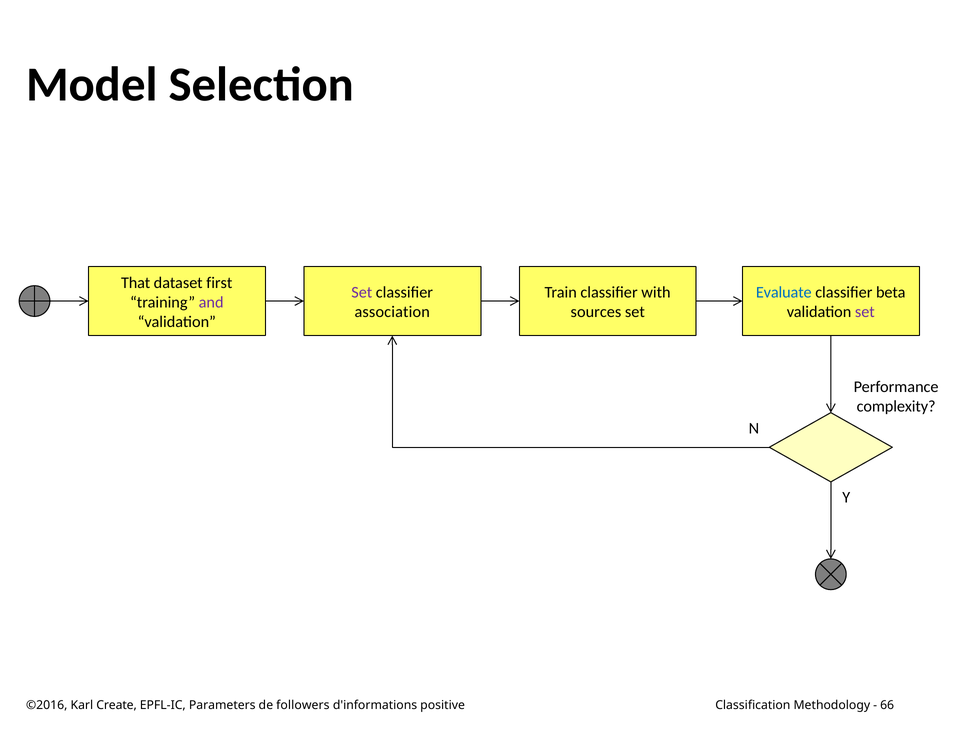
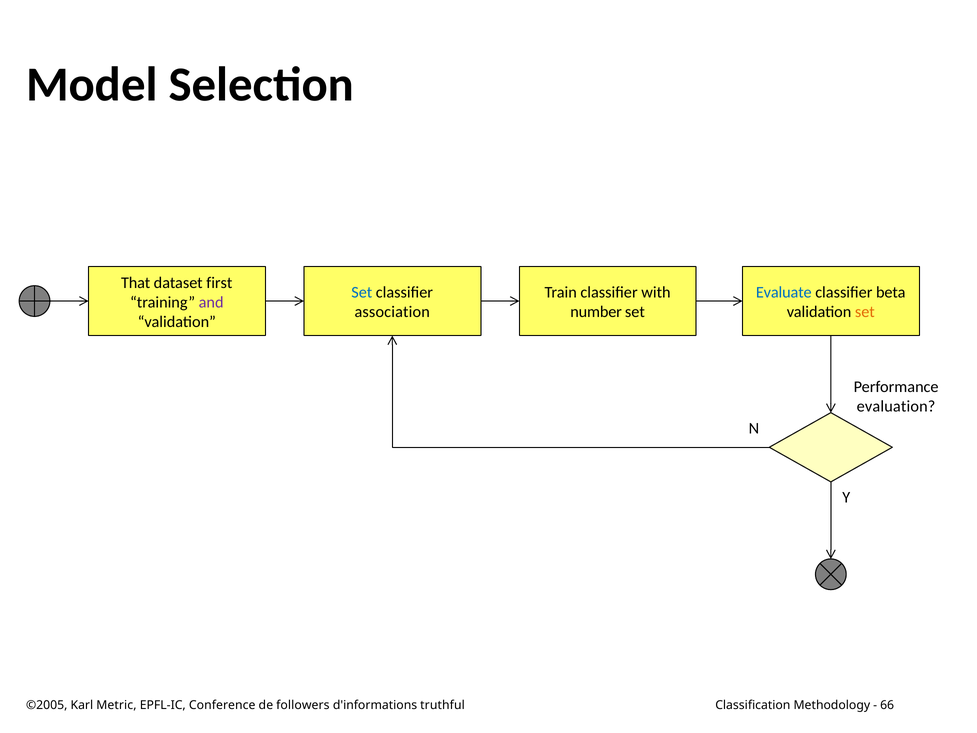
Set colour: purple -> blue (362, 292)
sources: sources -> number (596, 312)
set colour: purple -> orange (865, 312)
complexity: complexity -> evaluation (896, 406)
©2016: ©2016 -> ©2005 (47, 705)
Create: Create -> Metric (116, 705)
Parameters: Parameters -> Conference (222, 705)
positive: positive -> truthful (443, 705)
